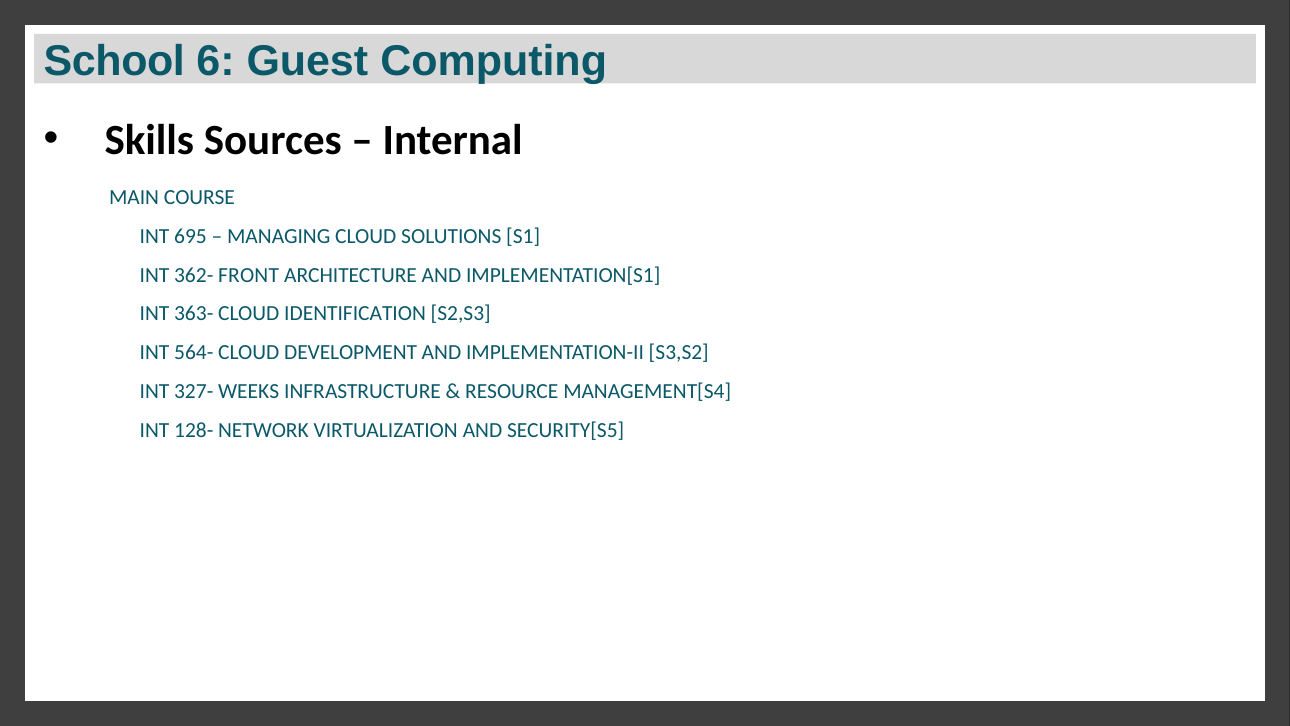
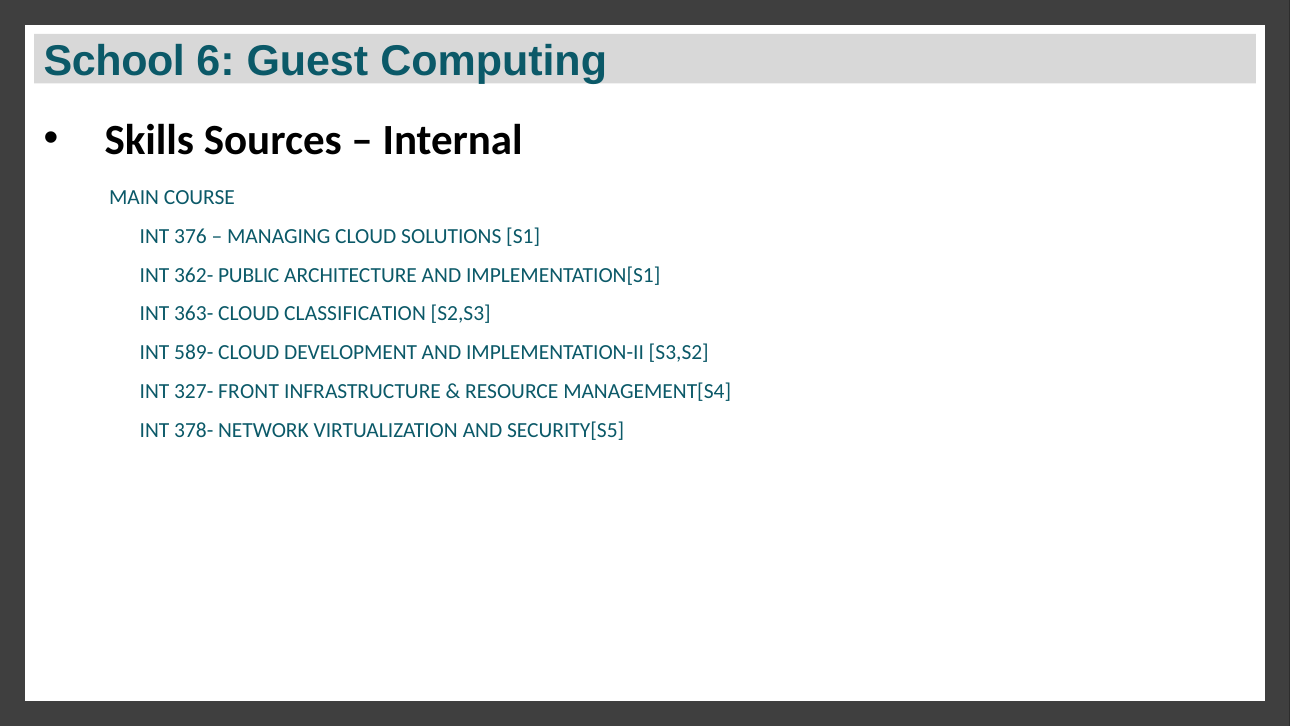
695: 695 -> 376 (190, 236)
FRONT: FRONT -> PUBLIC (249, 275)
IDENTIFICATION: IDENTIFICATION -> CLASSIFICATION (355, 314)
564-: 564- -> 589- (194, 352)
WEEKS: WEEKS -> FRONT (249, 391)
128-: 128- -> 378- (194, 430)
